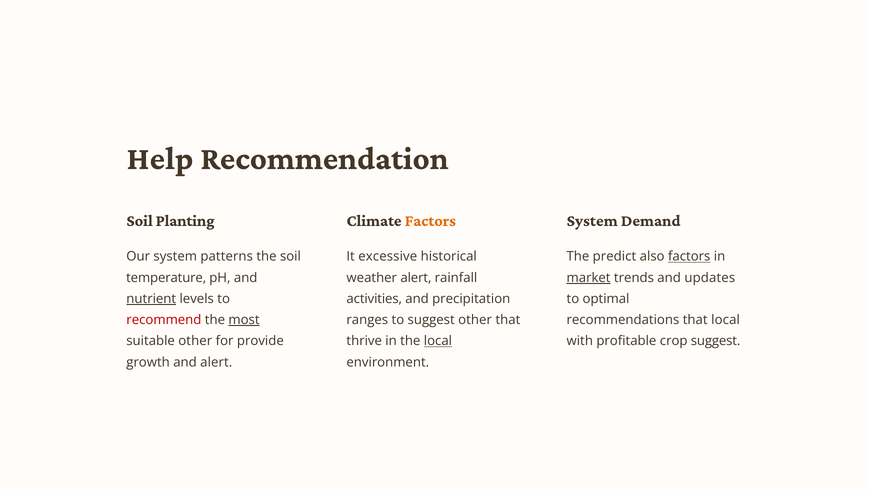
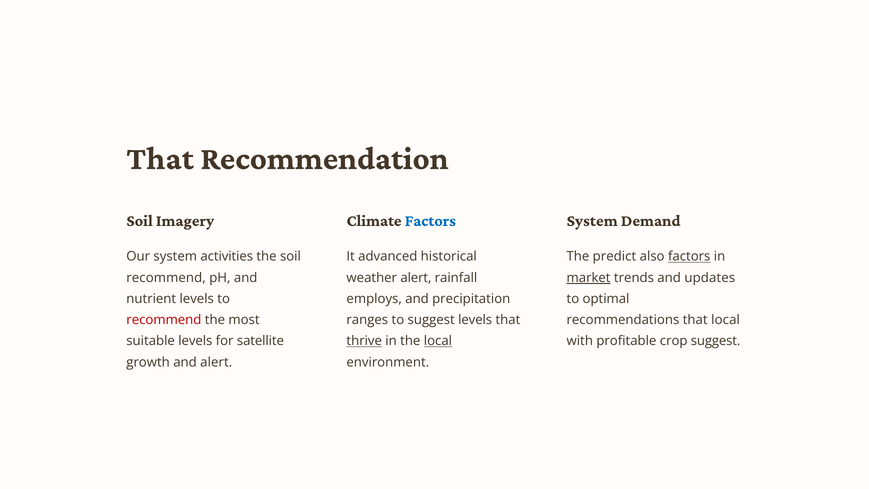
Help: Help -> That (160, 158)
Planting: Planting -> Imagery (185, 220)
Factors colour: orange -> blue (430, 220)
patterns: patterns -> activities (227, 256)
excessive: excessive -> advanced (388, 256)
temperature: temperature -> recommend (166, 278)
nutrient underline: present -> none (151, 299)
activities: activities -> employs (374, 299)
most underline: present -> none (244, 320)
suggest other: other -> levels (475, 320)
suitable other: other -> levels (195, 341)
provide: provide -> satellite (260, 341)
thrive underline: none -> present (364, 341)
